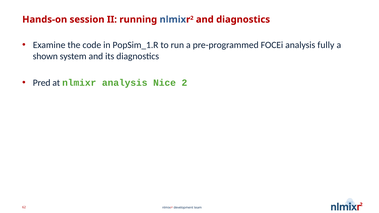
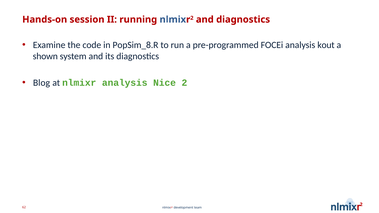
PopSim_1.R: PopSim_1.R -> PopSim_8.R (135, 45)
fully: fully -> kout (326, 45)
Pred: Pred -> Blog (42, 83)
